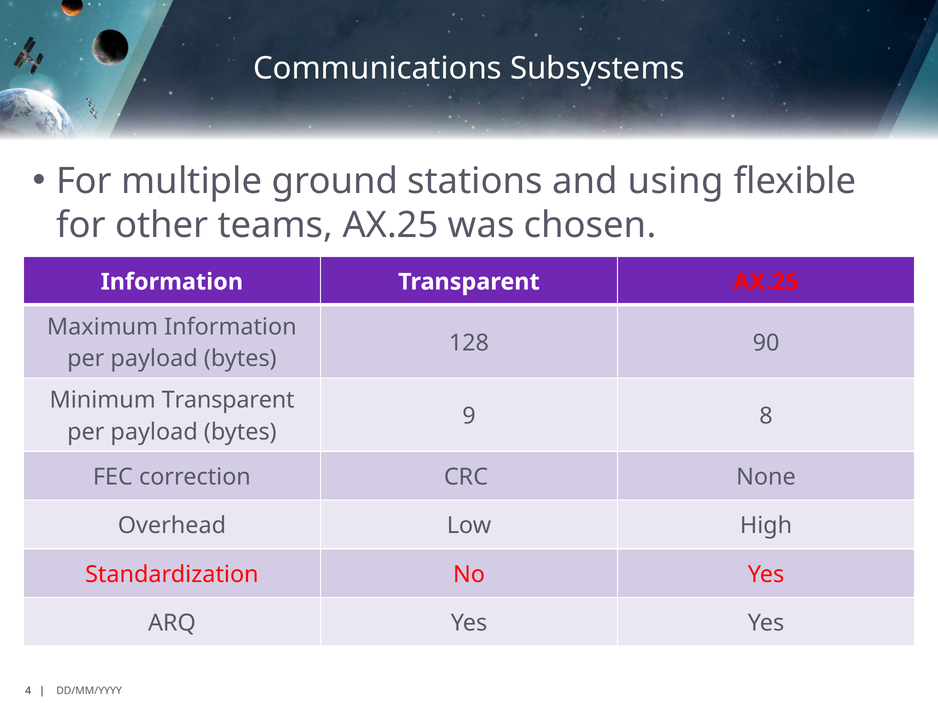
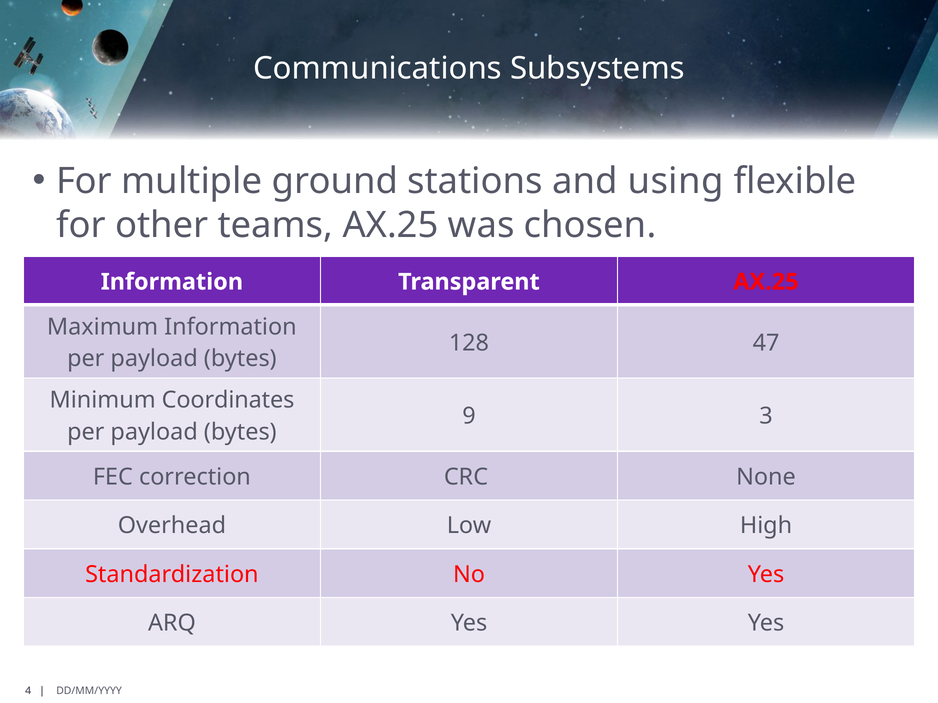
90: 90 -> 47 (766, 343)
Minimum Transparent: Transparent -> Coordinates (228, 400)
8: 8 -> 3 (766, 416)
